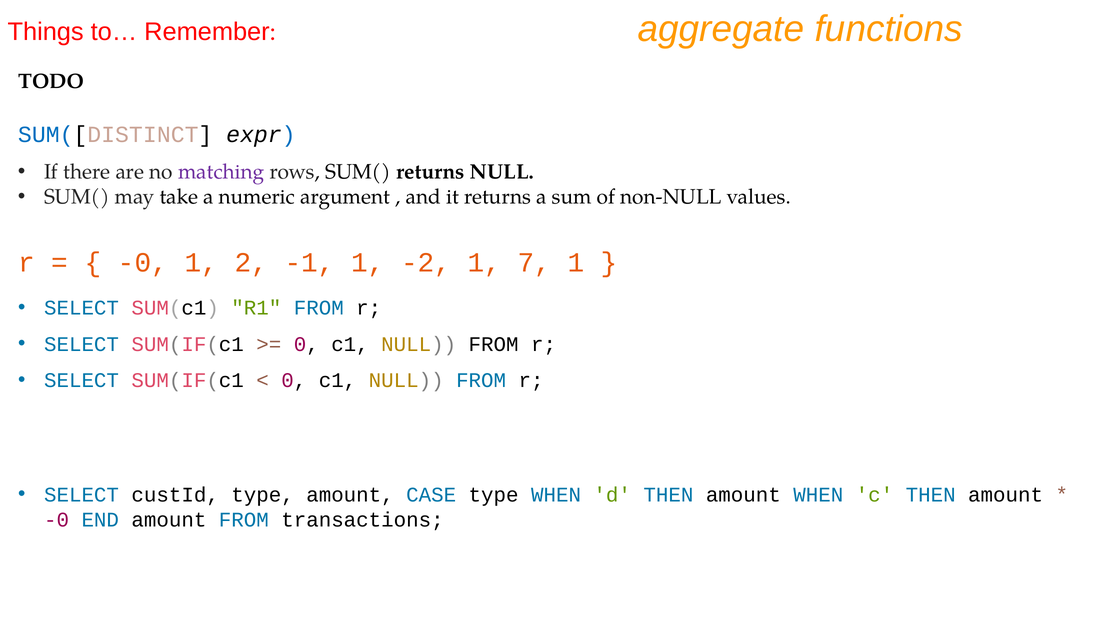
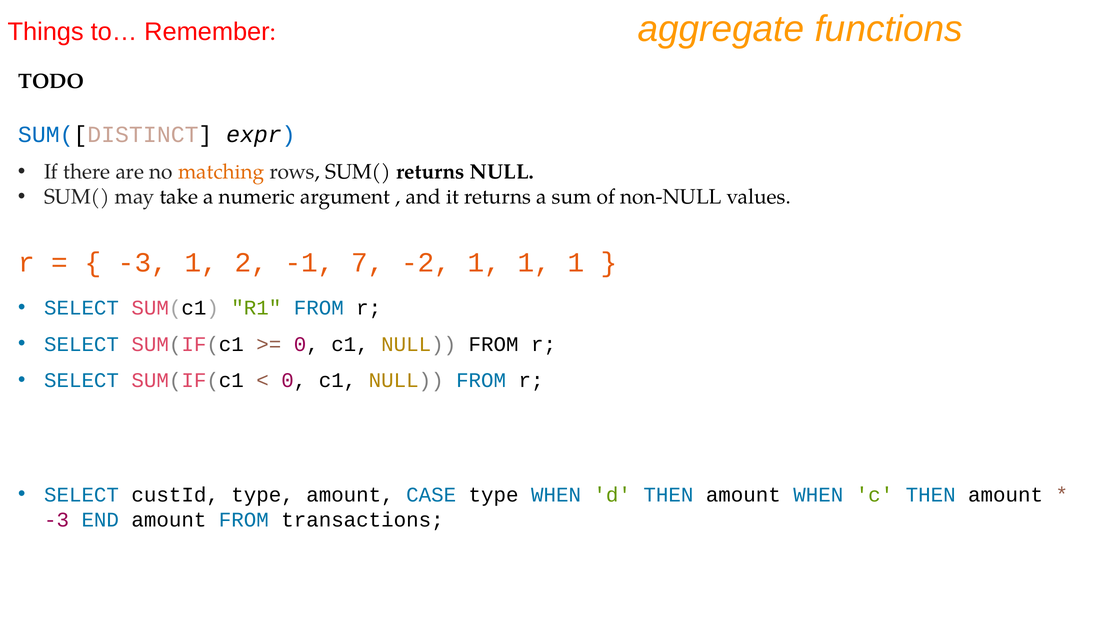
matching colour: purple -> orange (221, 172)
-0: -0 -> -3 (143, 263)
-1 1: 1 -> 7 (368, 263)
-2 1 7: 7 -> 1 (534, 263)
-0: -0 -> -3 (57, 519)
